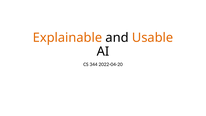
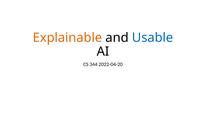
Usable colour: orange -> blue (153, 38)
